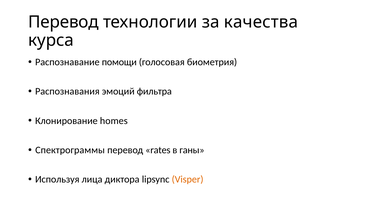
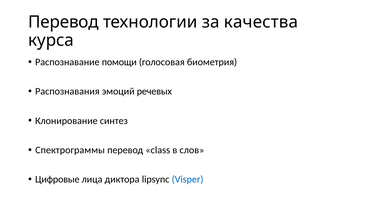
фильтра: фильтра -> речевых (154, 91)
homes: homes -> синтез (114, 121)
rates: rates -> class (158, 150)
ганы: ганы -> слов (192, 150)
Используя: Используя -> Цифровые (57, 180)
Visper colour: orange -> blue (188, 180)
